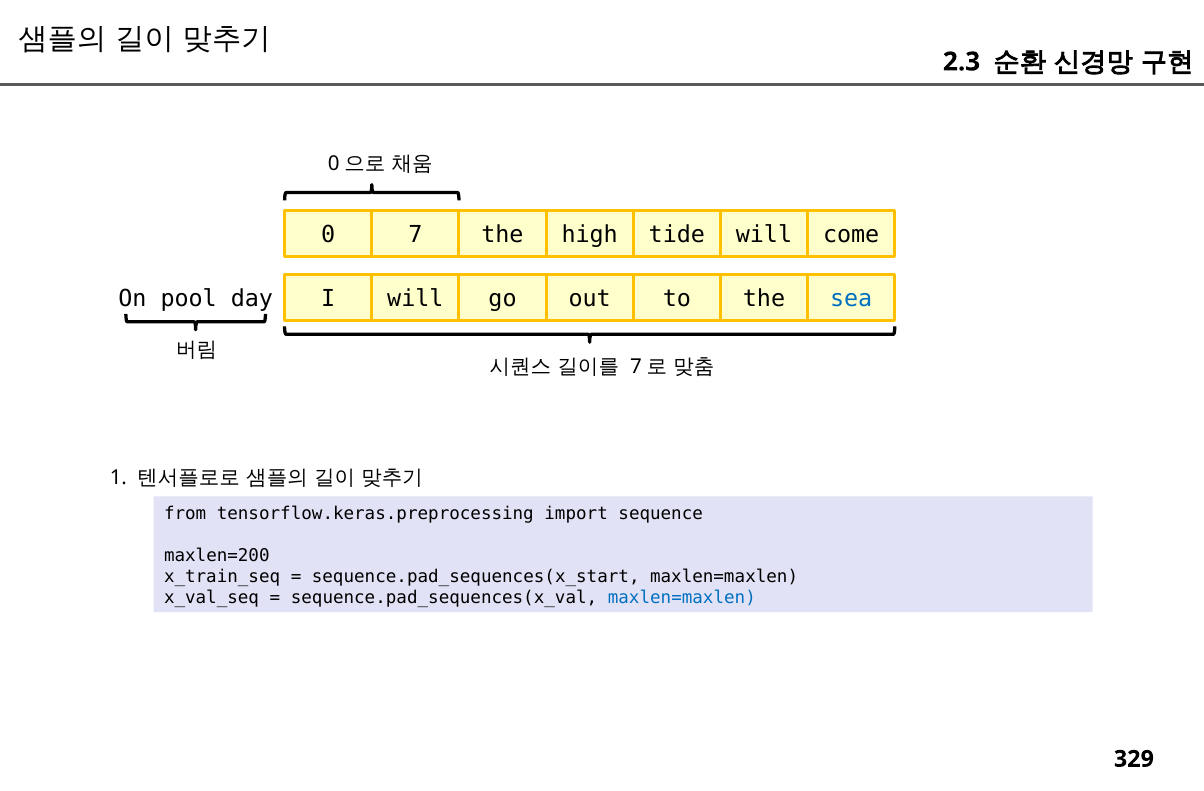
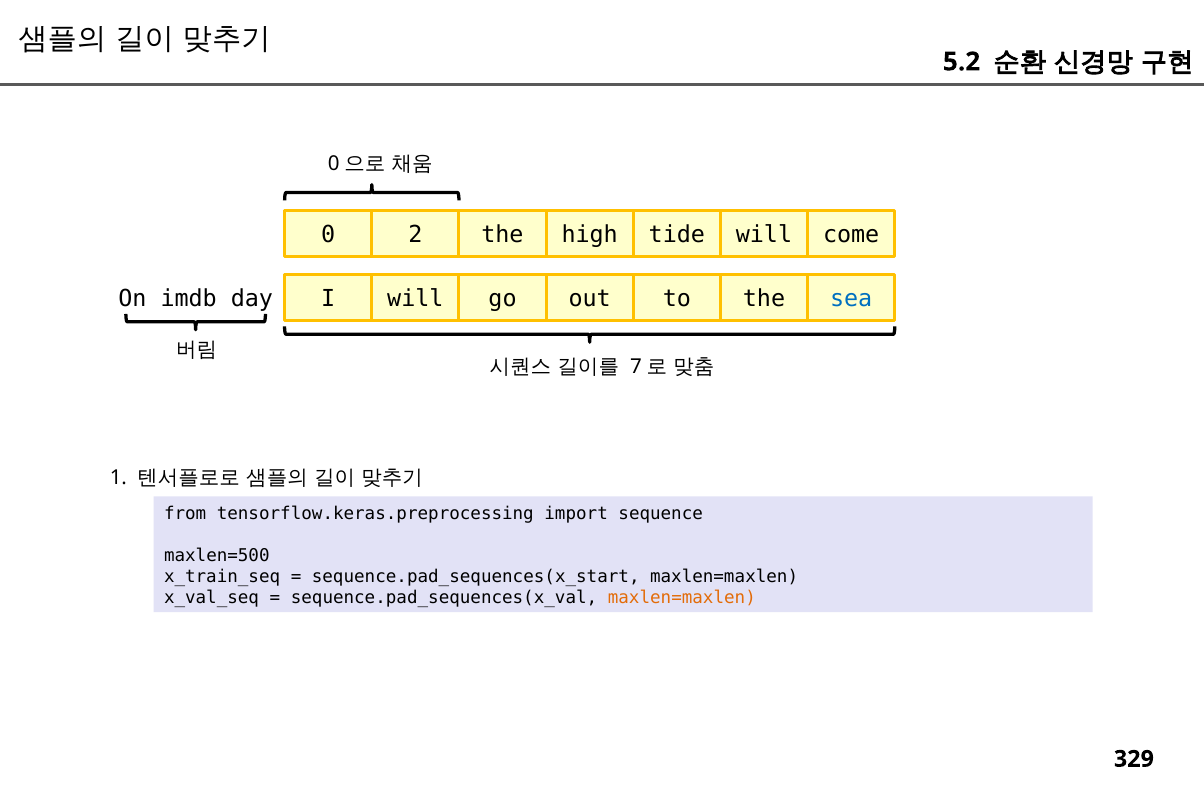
2.3: 2.3 -> 5.2 (962, 62)
7: 7 -> 2 (415, 235)
pool: pool -> imdb (189, 299)
maxlen=200: maxlen=200 -> maxlen=500 (217, 555)
maxlen=maxlen colour: blue -> orange (682, 598)
